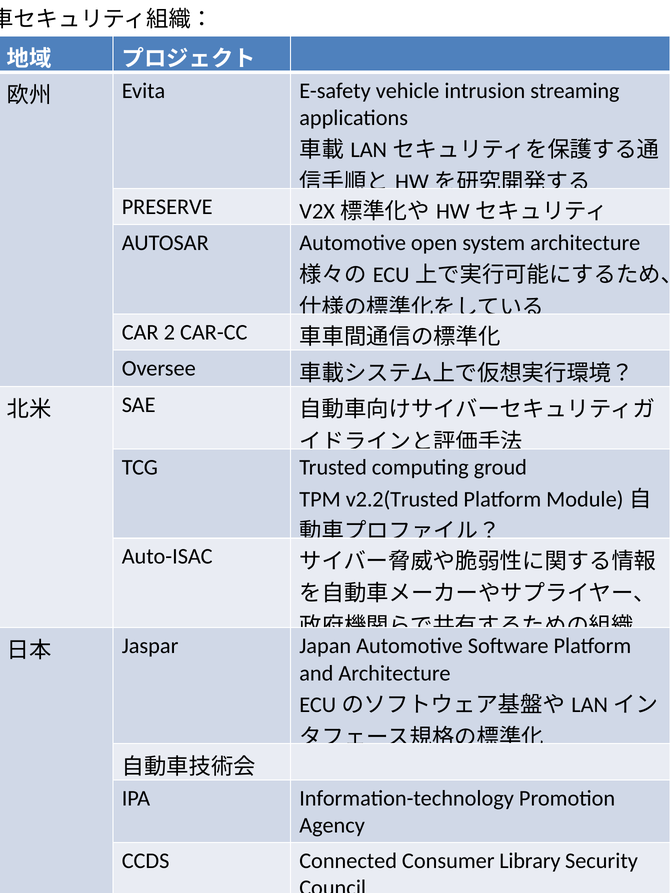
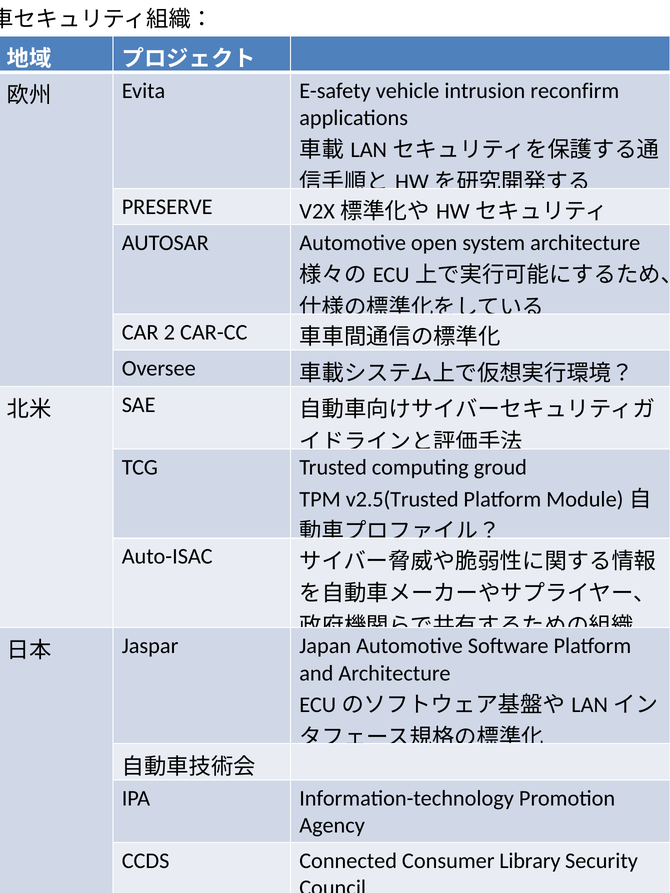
streaming: streaming -> reconfirm (575, 91)
v2.2(Trusted: v2.2(Trusted -> v2.5(Trusted (402, 499)
